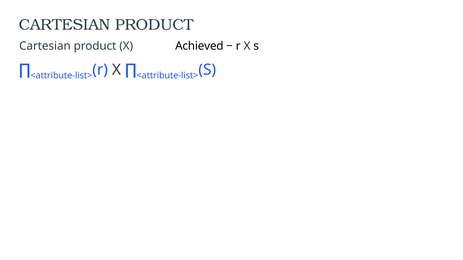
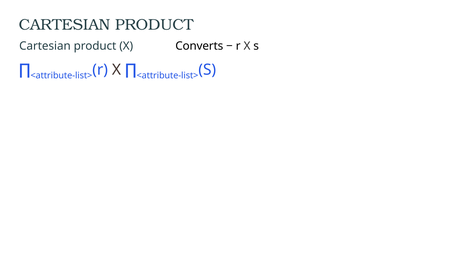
Achieved: Achieved -> Converts (199, 46)
